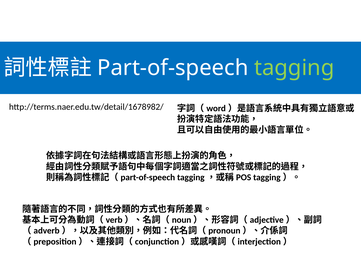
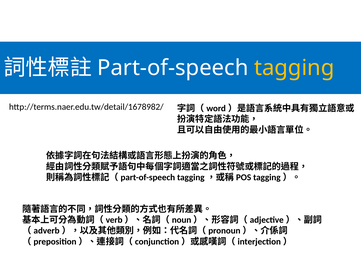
tagging colour: light green -> yellow (294, 68)
